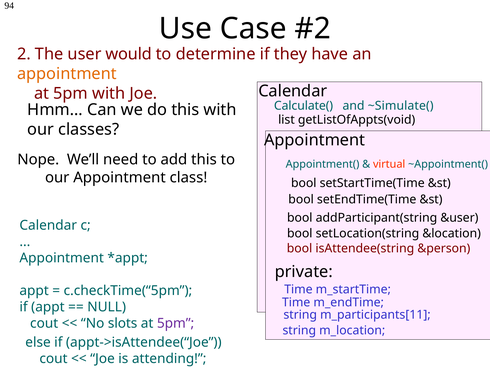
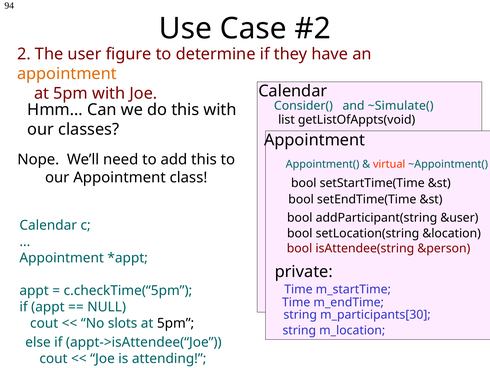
would: would -> figure (129, 54)
Calculate(: Calculate( -> Consider( (303, 106)
m_participants[11: m_participants[11 -> m_participants[30 (375, 314)
5pm colour: purple -> black (176, 323)
